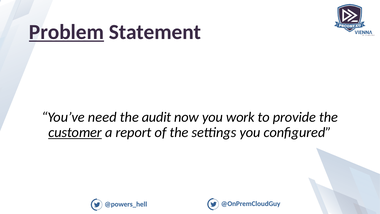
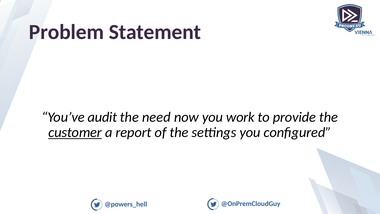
Problem underline: present -> none (66, 32)
need: need -> audit (102, 117)
audit: audit -> need (156, 117)
